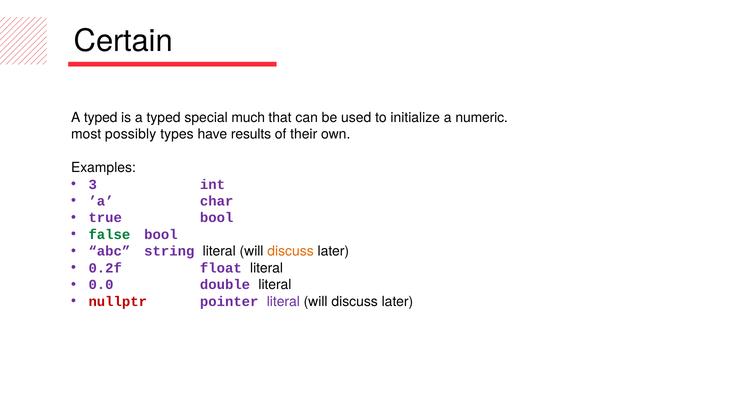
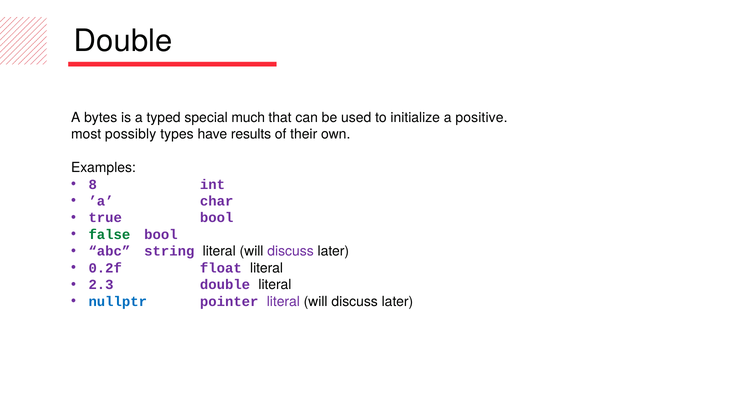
Certain: Certain -> Double (123, 41)
typed: typed -> bytes (101, 118)
numeric: numeric -> positive (481, 118)
3: 3 -> 8 (93, 184)
discuss colour: orange -> purple (291, 251)
0.0: 0.0 -> 2.3 (101, 285)
nullptr colour: red -> blue (118, 301)
